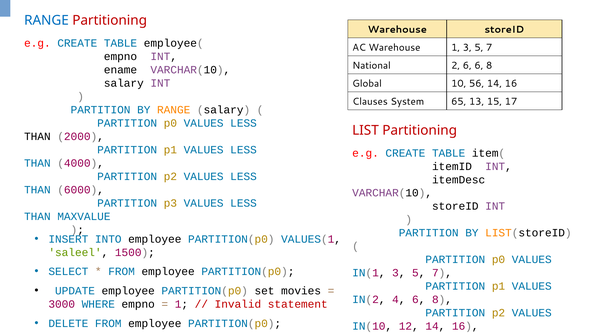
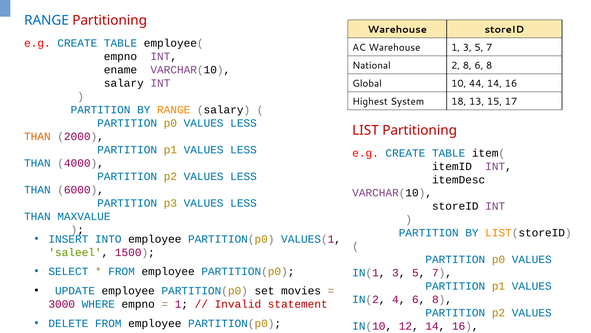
2 6: 6 -> 8 (467, 65)
56: 56 -> 44 (477, 83)
Clauses: Clauses -> Highest (370, 101)
65: 65 -> 18 (459, 101)
THAN colour: black -> orange (37, 136)
